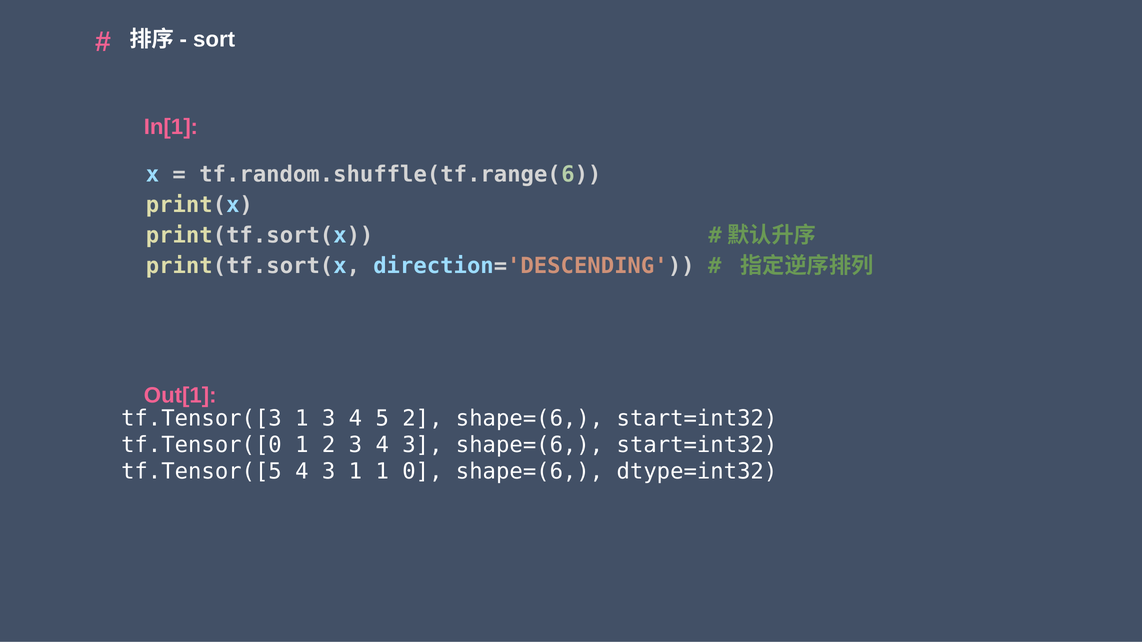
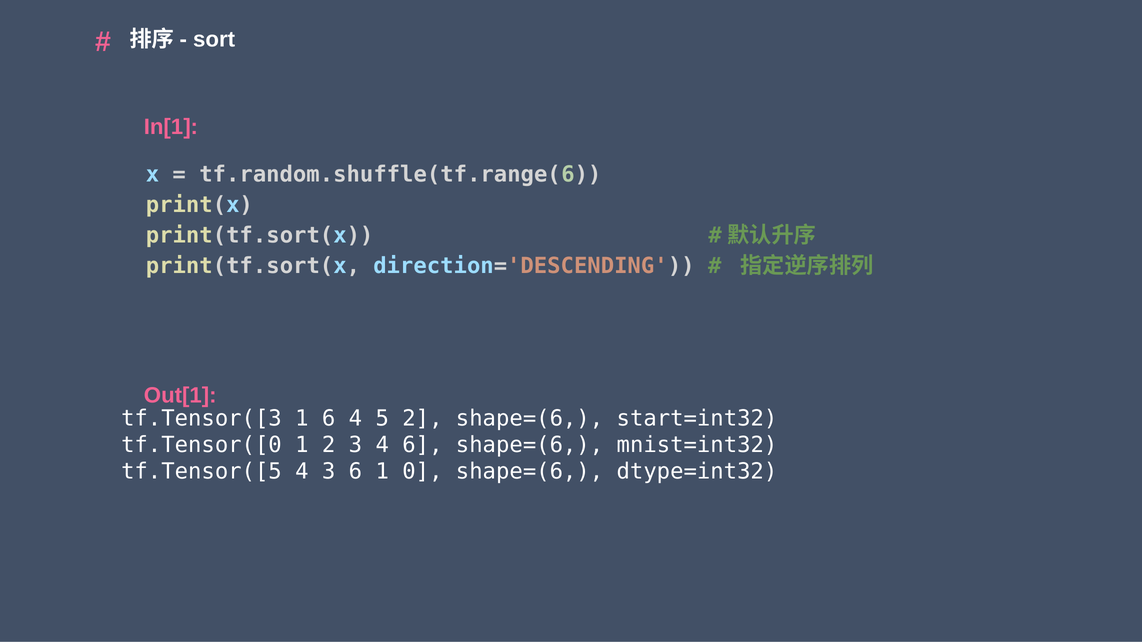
1 3: 3 -> 6 (329, 419)
3 4 3: 3 -> 6 (422, 445)
start=int32: start=int32 -> mnist=int32 (697, 445)
3 1: 1 -> 6 (355, 472)
